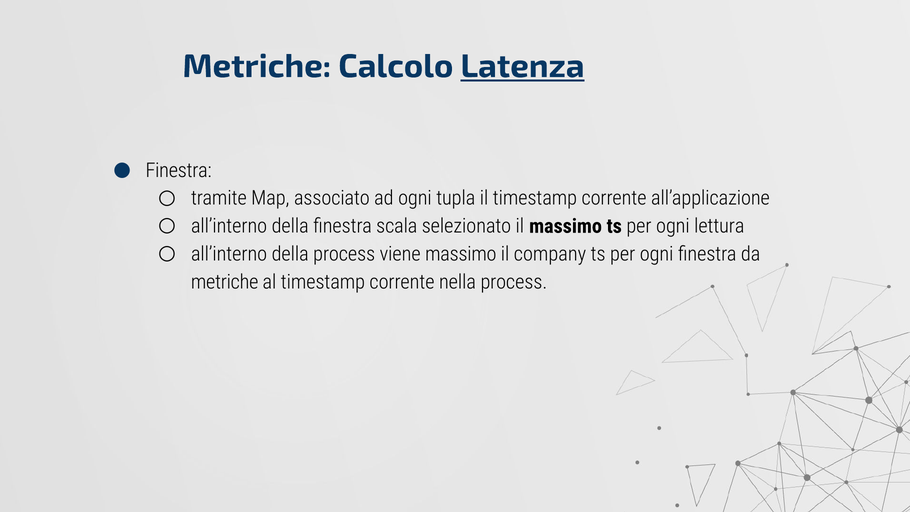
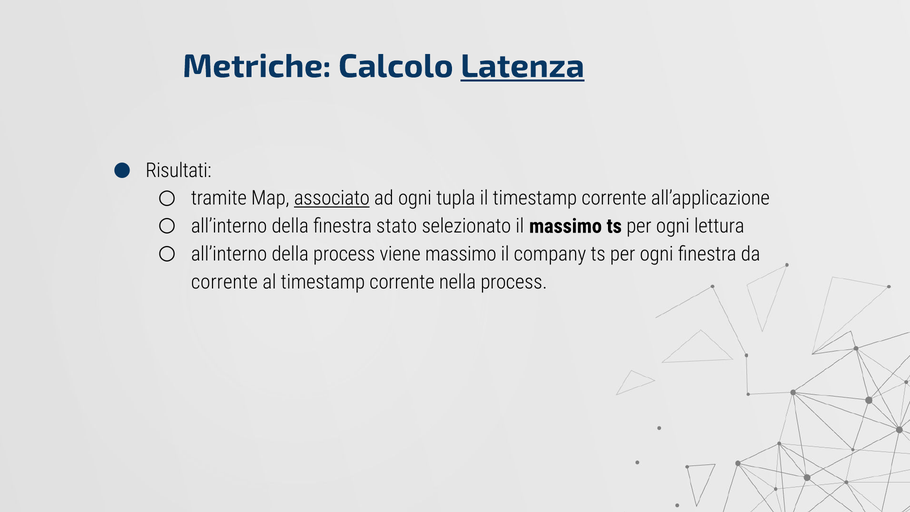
Finestra: Finestra -> Risultati (179, 170)
associato underline: none -> present (332, 198)
scala: scala -> stato (397, 226)
metriche: metriche -> corrente (224, 282)
